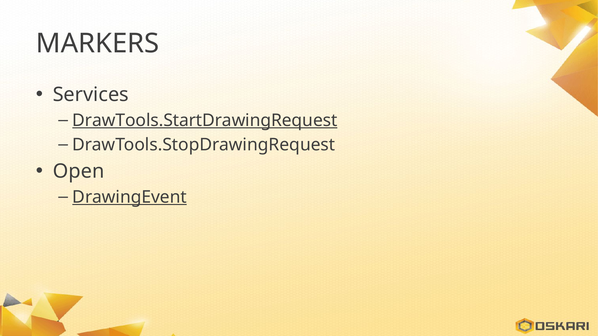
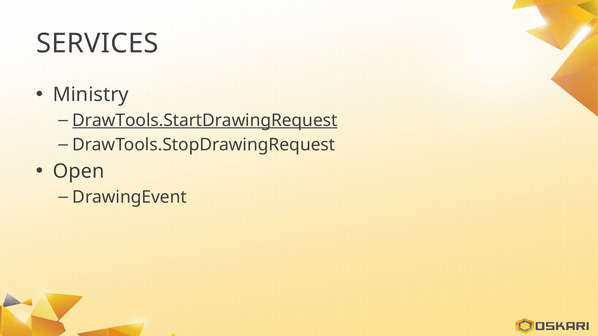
MARKERS: MARKERS -> SERVICES (97, 43)
Services: Services -> Ministry (91, 95)
DrawingEvent underline: present -> none (130, 197)
